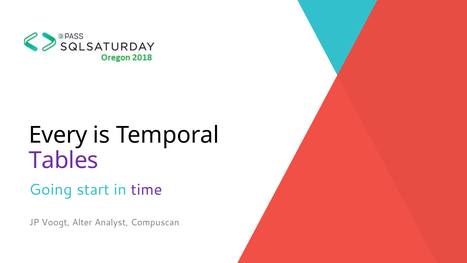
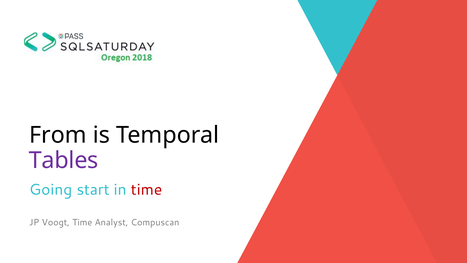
Every: Every -> From (58, 135)
time colour: purple -> red (147, 190)
Voogt Alter: Alter -> Time (82, 222)
